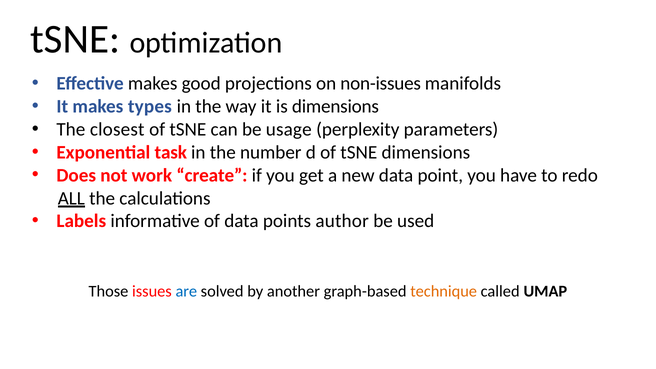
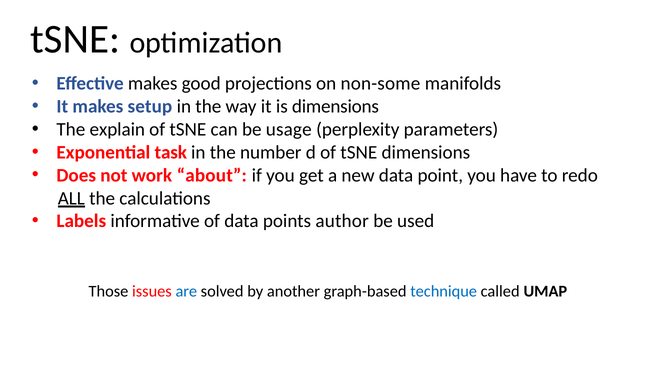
non-issues: non-issues -> non-some (380, 83)
types: types -> setup (150, 106)
closest: closest -> explain (117, 129)
create: create -> about (212, 175)
technique colour: orange -> blue (444, 291)
